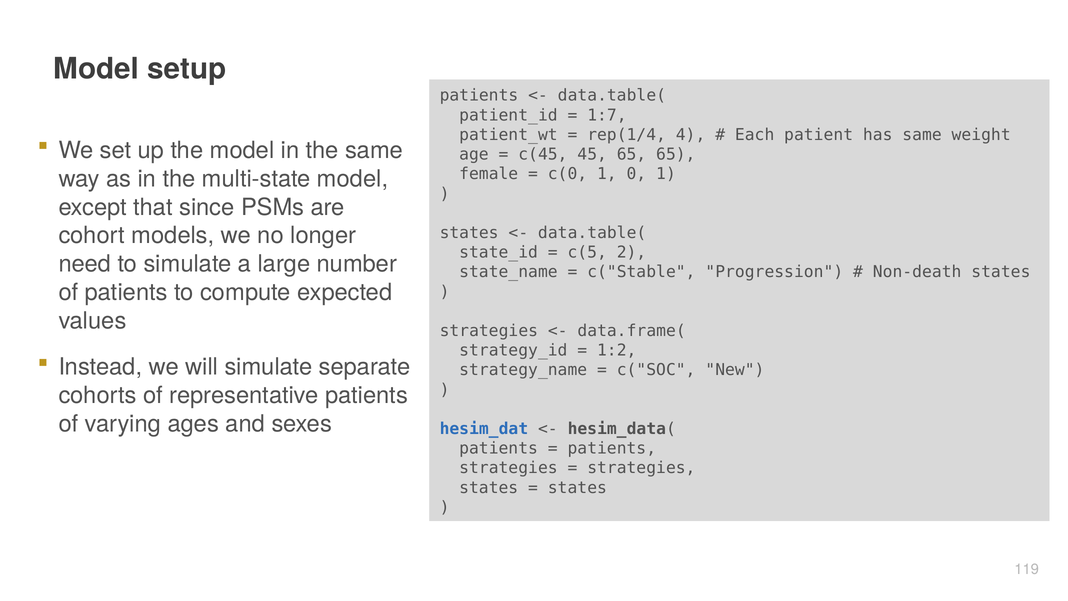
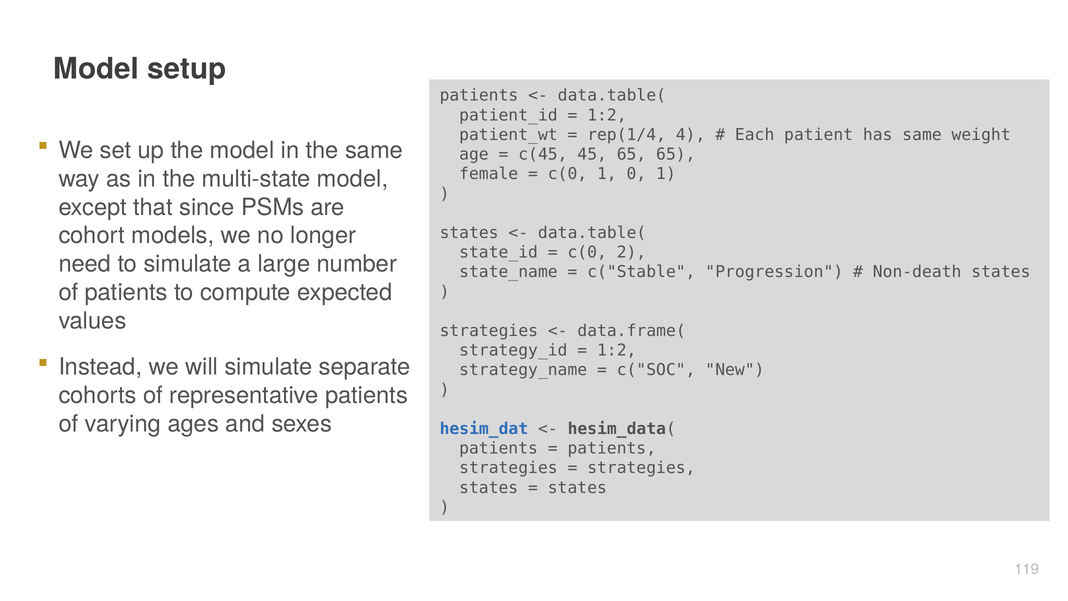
1:7: 1:7 -> 1:2 (607, 115)
c(5: c(5 -> c(0 (587, 252)
